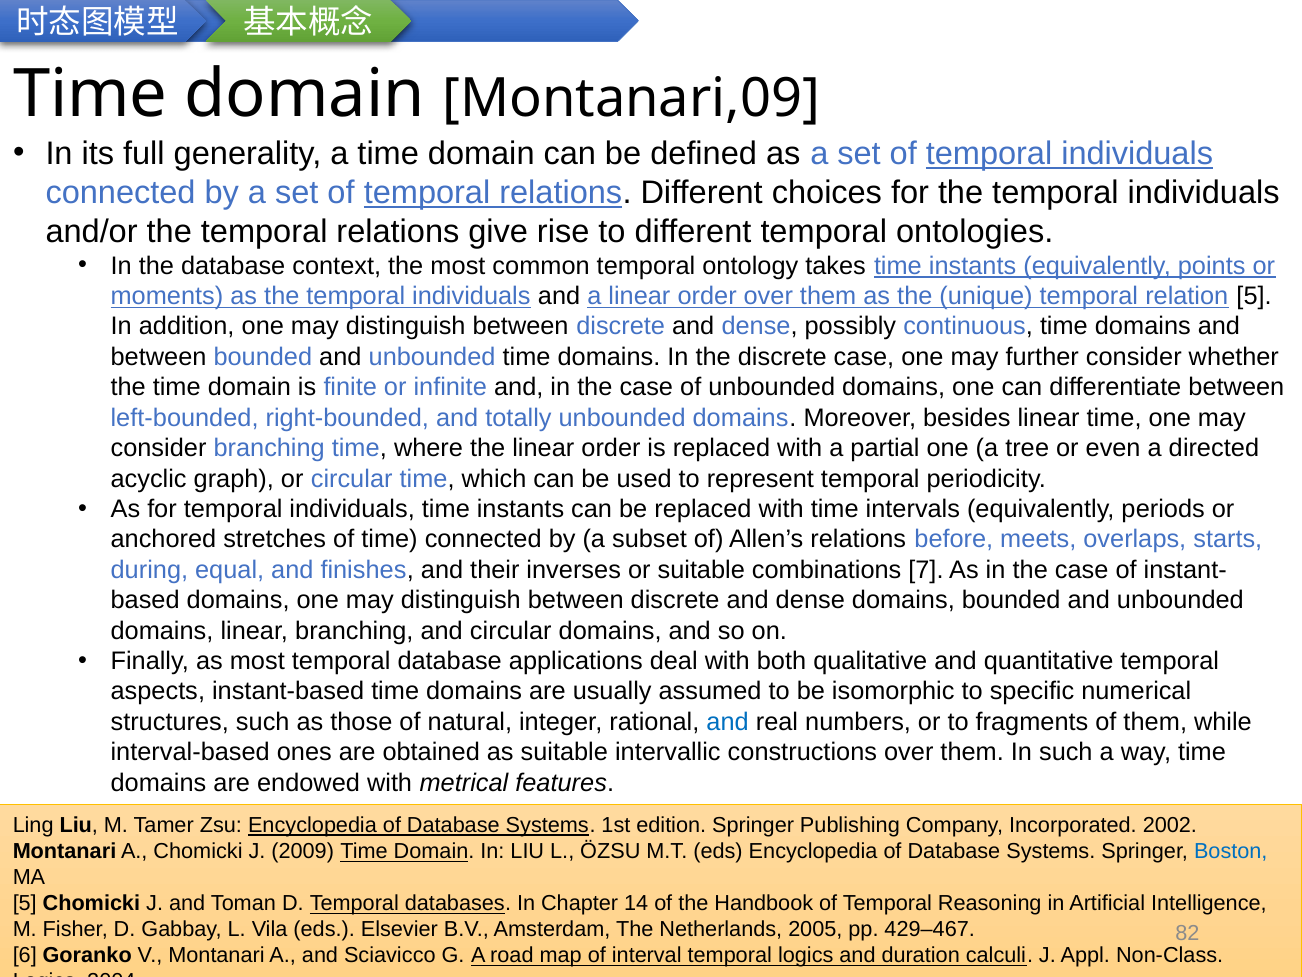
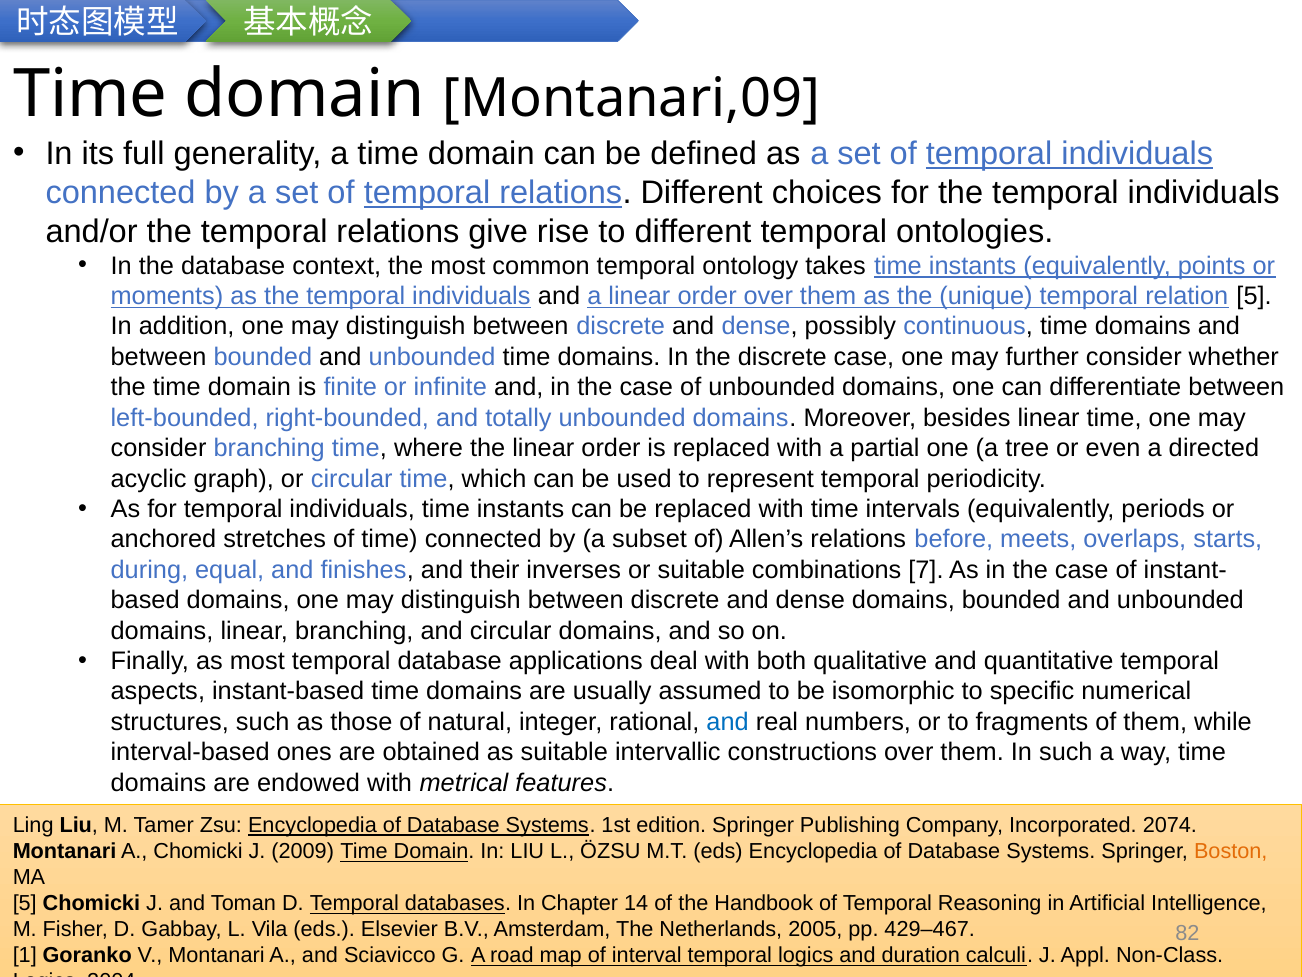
2002: 2002 -> 2074 (1170, 825)
Boston colour: blue -> orange (1231, 851)
6: 6 -> 1 (25, 955)
